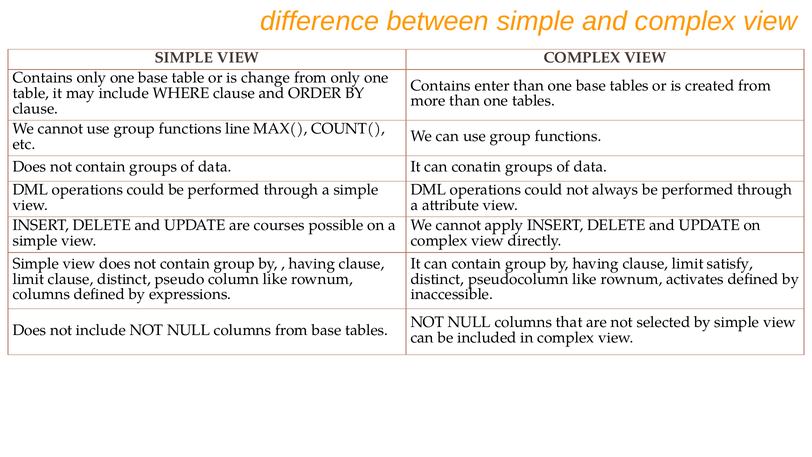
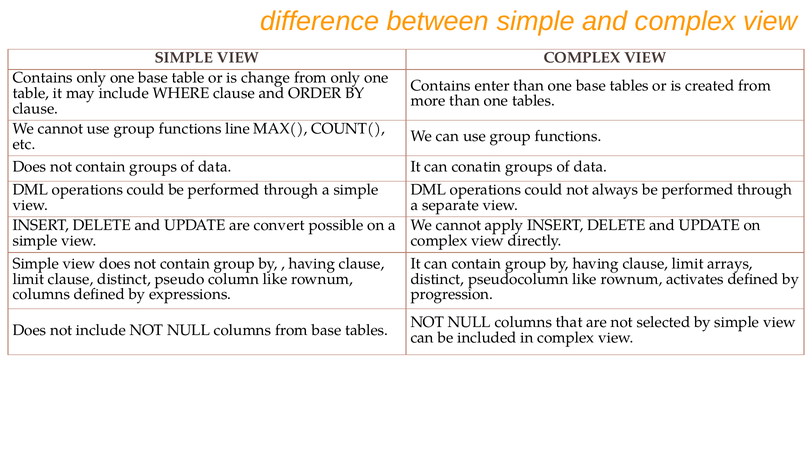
attribute: attribute -> separate (450, 205)
courses: courses -> convert (279, 225)
satisfy: satisfy -> arrays (730, 264)
inaccessible: inaccessible -> progression (452, 294)
